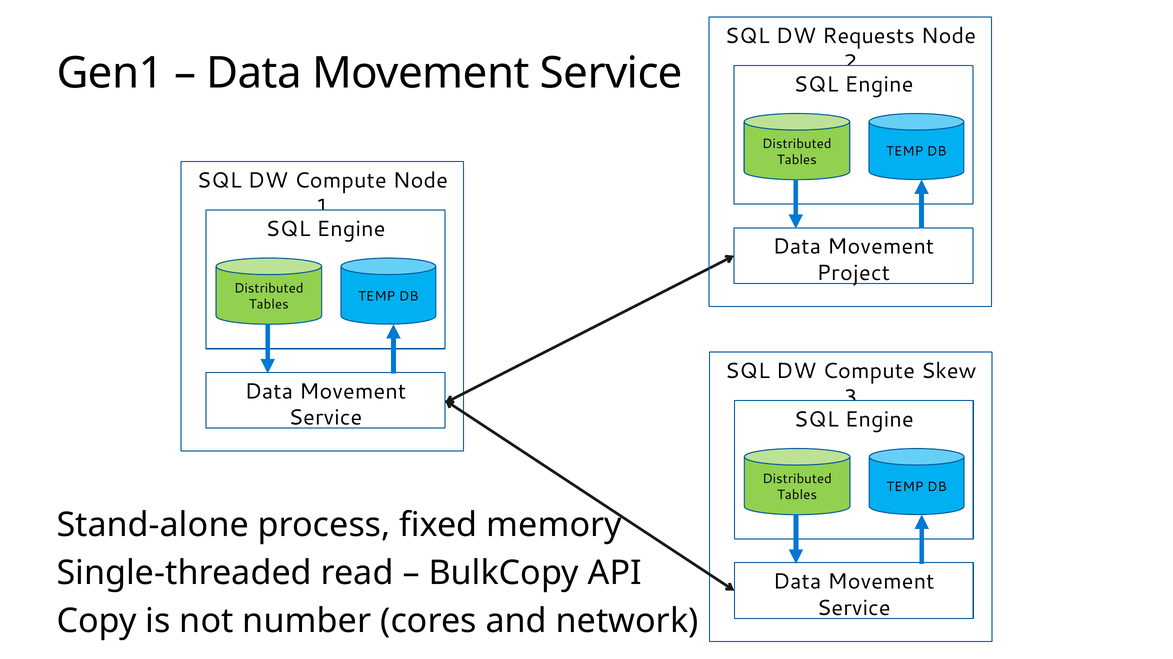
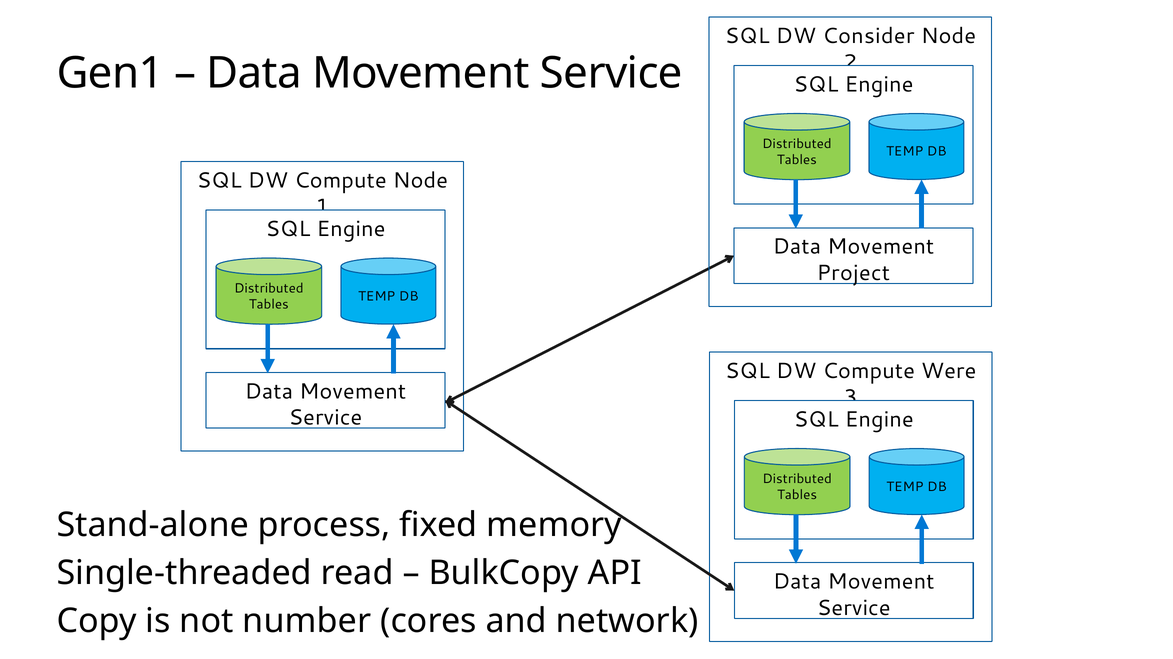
Requests: Requests -> Consider (868, 36)
Skew: Skew -> Were (949, 372)
